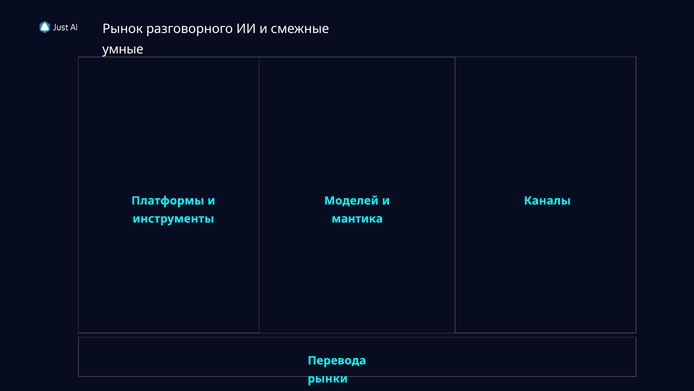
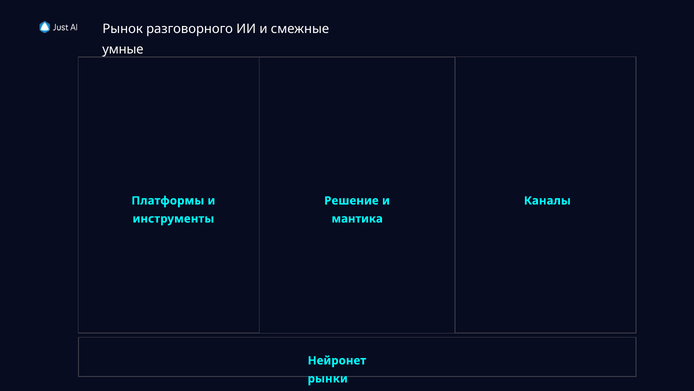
Моделей: Моделей -> Решение (351, 200)
Перевода: Перевода -> Нейронет (337, 360)
